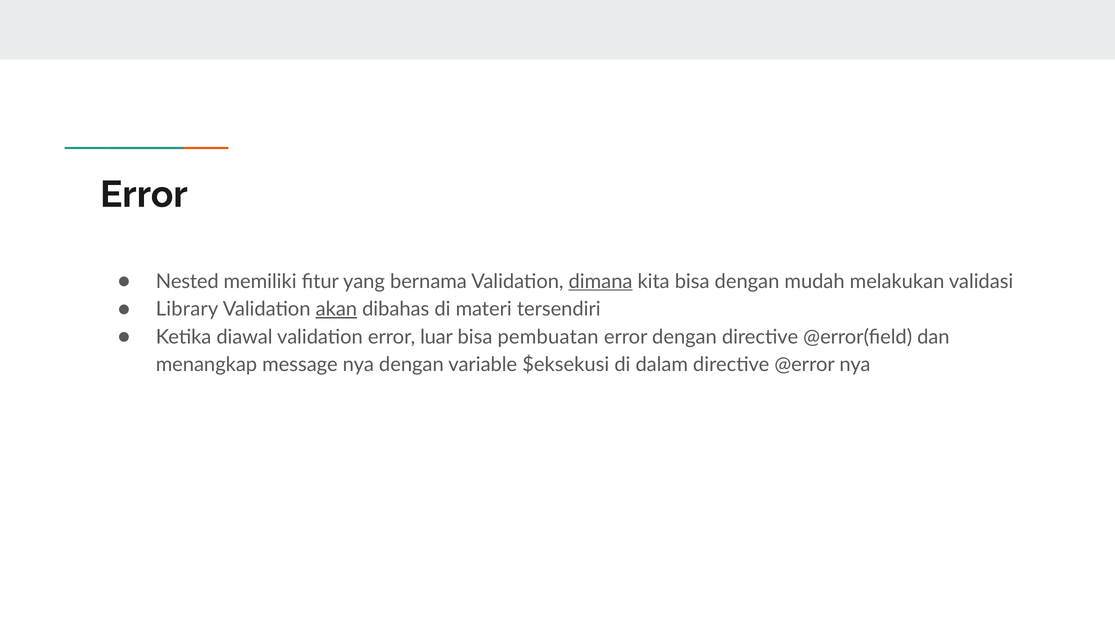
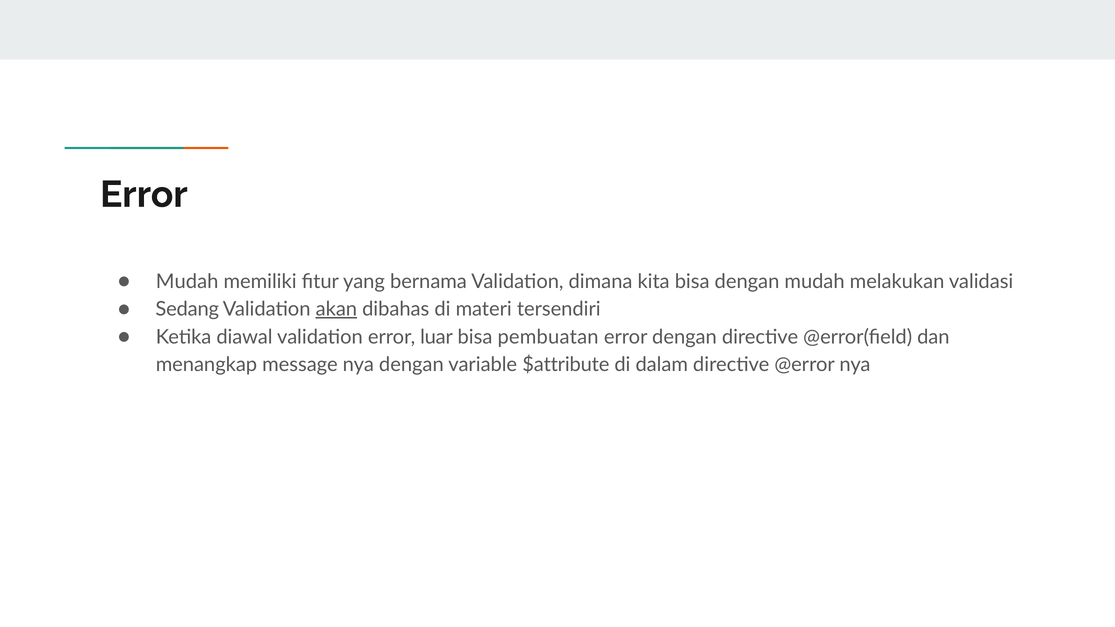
Nested: Nested -> Mudah (187, 281)
dimana underline: present -> none (601, 281)
Library: Library -> Sedang (187, 309)
$eksekusi: $eksekusi -> $attribute (566, 365)
